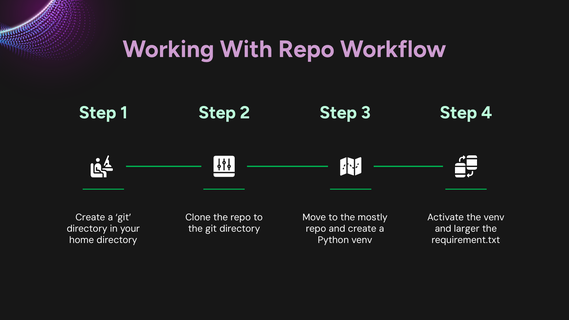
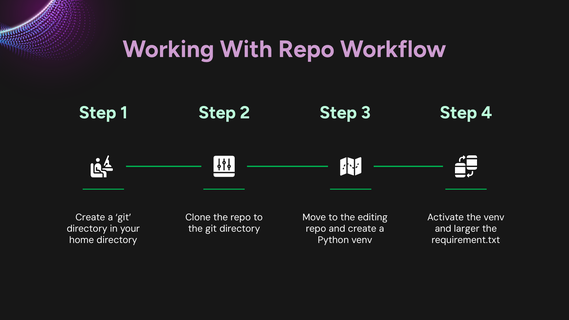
mostly: mostly -> editing (373, 217)
